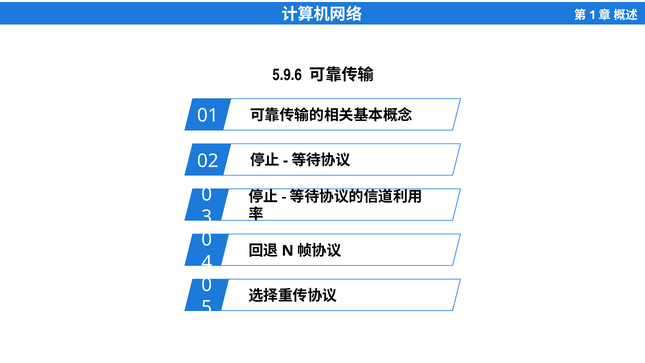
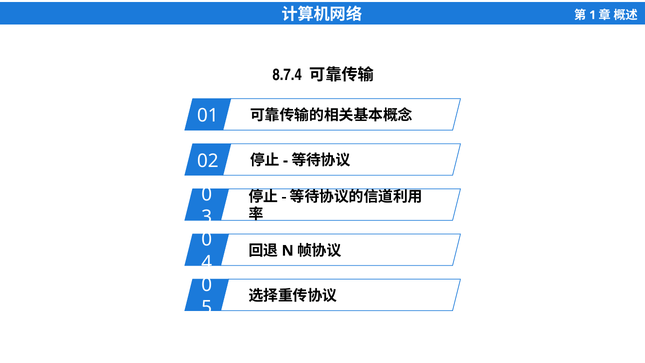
5.9.6: 5.9.6 -> 8.7.4 (287, 75)
